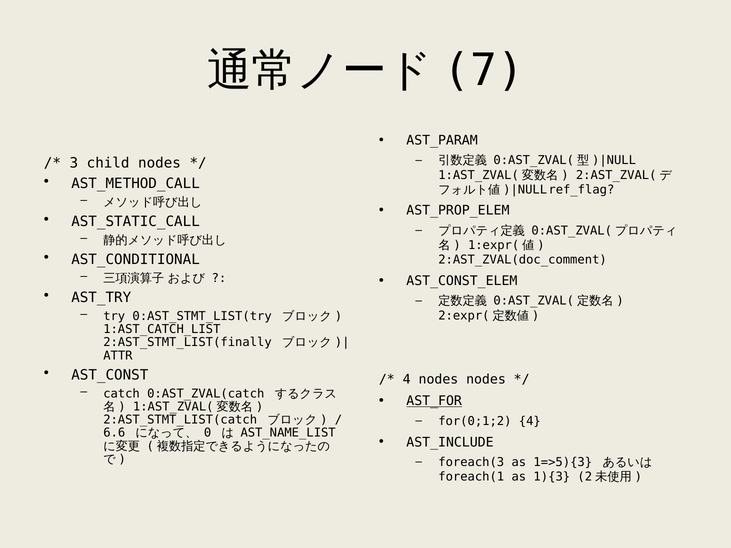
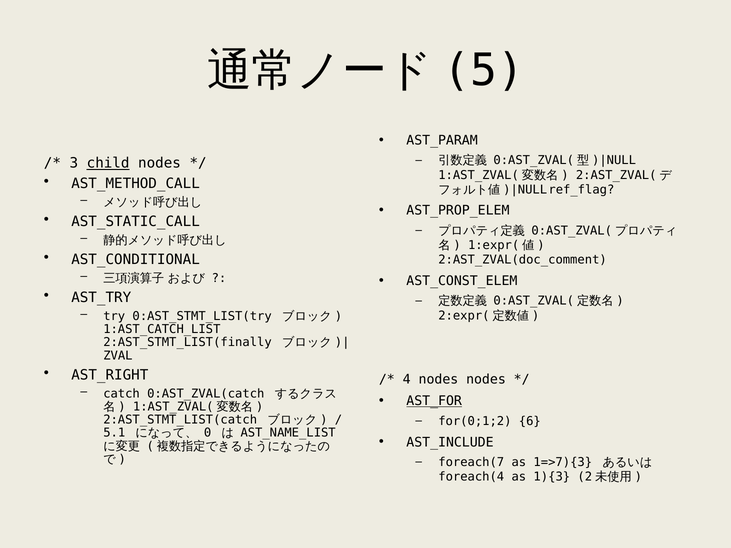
7: 7 -> 5 (484, 71)
child underline: none -> present (108, 163)
ATTR: ATTR -> ZVAL (118, 356)
AST_CONST: AST_CONST -> AST_RIGHT (110, 375)
for(0;1;2 4: 4 -> 6 (530, 421)
6.6: 6.6 -> 5.1 (114, 433)
foreach(3: foreach(3 -> foreach(7 (471, 462)
1=>5){3: 1=>5){3 -> 1=>7){3 (563, 462)
foreach(1: foreach(1 -> foreach(4 (471, 477)
